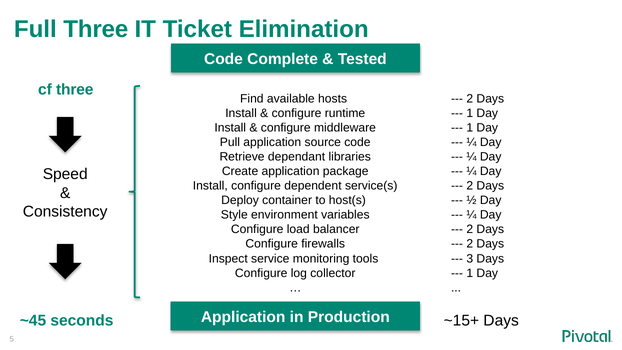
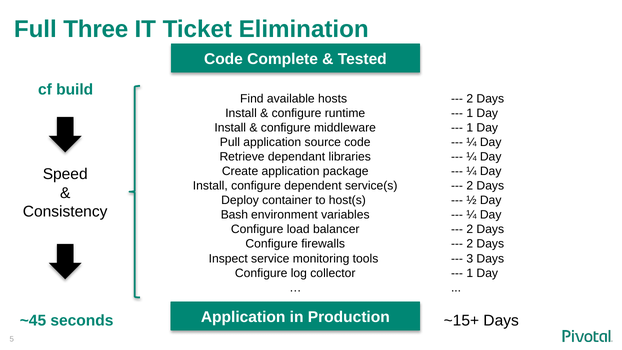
cf three: three -> build (75, 90)
Style: Style -> Bash (234, 215)
